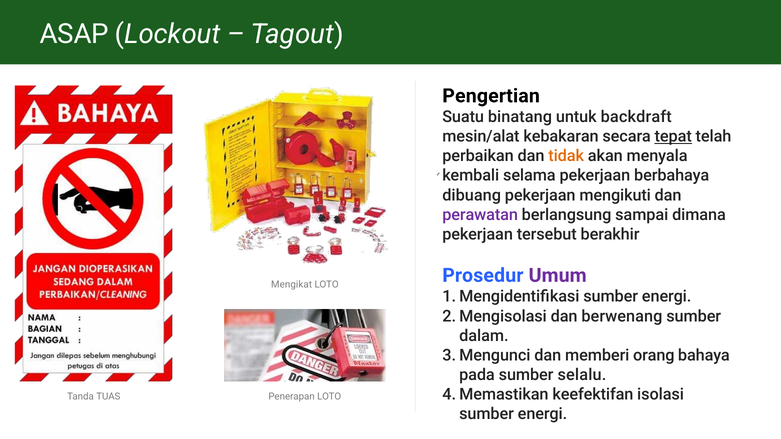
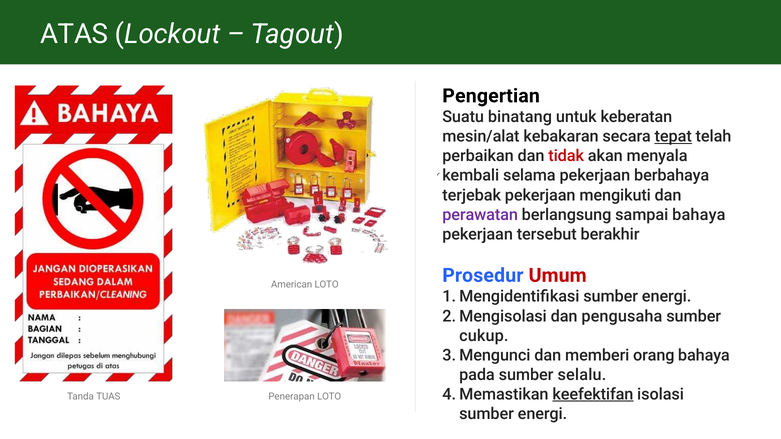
ASAP: ASAP -> ATAS (74, 34)
backdraft: backdraft -> keberatan (636, 117)
tidak colour: orange -> red (566, 156)
dibuang: dibuang -> terjebak (472, 195)
sampai dimana: dimana -> bahaya (699, 215)
Umum colour: purple -> red (558, 276)
Mengikat: Mengikat -> American (292, 285)
berwenang: berwenang -> pengusaha (622, 316)
dalam: dalam -> cukup (484, 336)
keefektifan underline: none -> present (593, 395)
